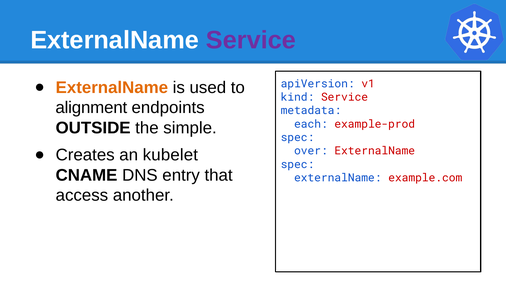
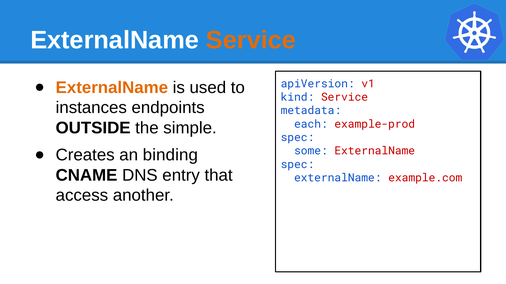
Service colour: purple -> orange (251, 40)
alignment: alignment -> instances (91, 108)
kubelet: kubelet -> binding (170, 155)
over: over -> some (311, 151)
